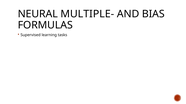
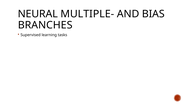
FORMULAS: FORMULAS -> BRANCHES (45, 25)
